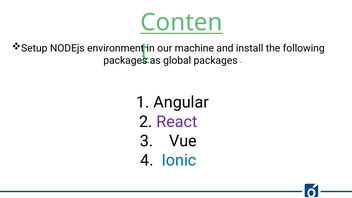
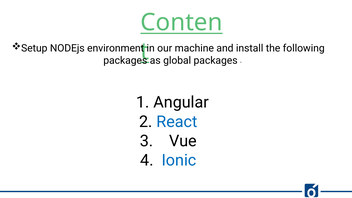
React colour: purple -> blue (177, 122)
